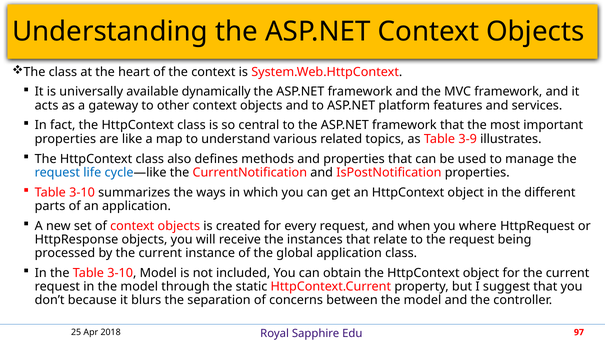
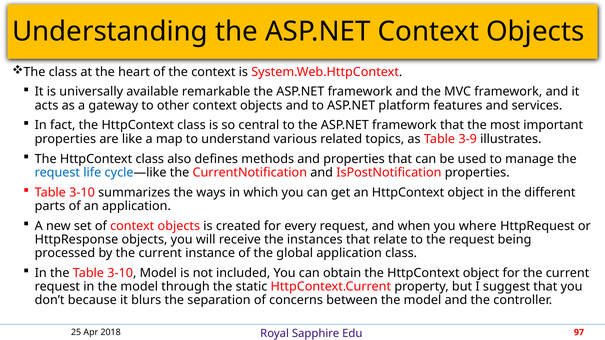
dynamically: dynamically -> remarkable (216, 92)
